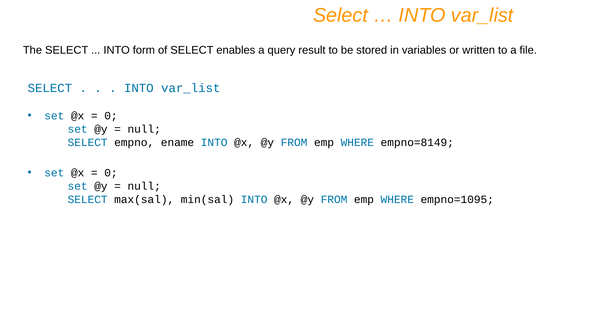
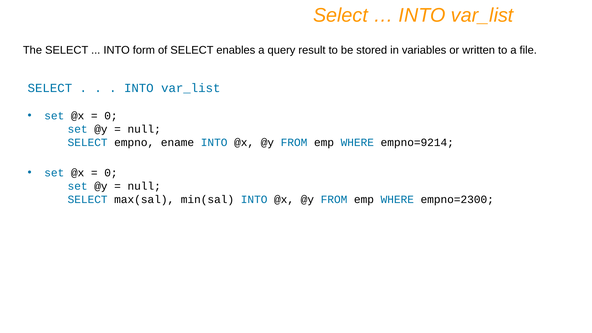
empno=8149: empno=8149 -> empno=9214 (417, 143)
empno=1095: empno=1095 -> empno=2300 (457, 199)
